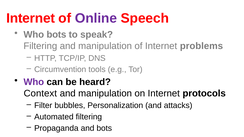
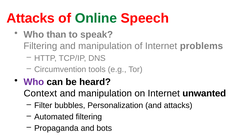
Internet: Internet -> Attacks (31, 18)
Online colour: purple -> green (96, 18)
Who bots: bots -> than (56, 35)
protocols: protocols -> unwanted (204, 94)
